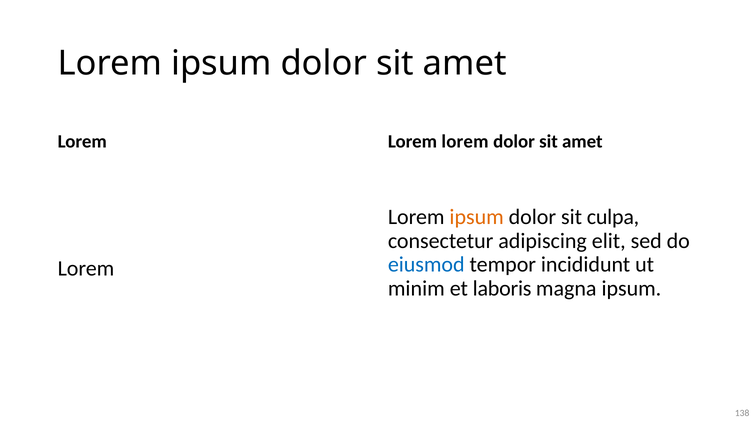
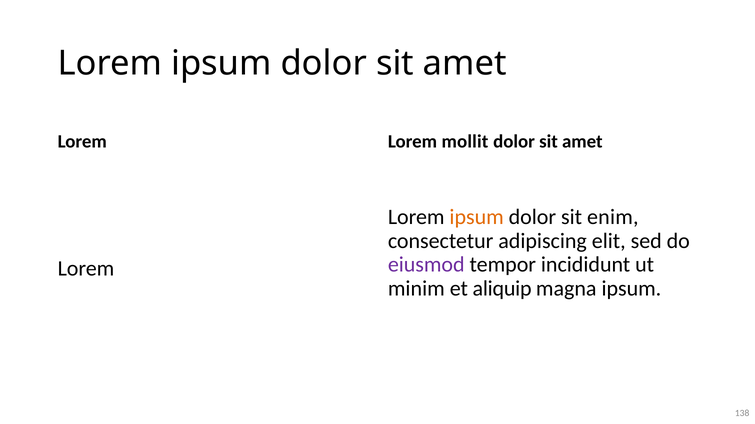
lorem: lorem -> mollit (465, 142)
culpa: culpa -> enim (613, 218)
eiusmod colour: blue -> purple (426, 265)
laboris: laboris -> aliquip (502, 289)
